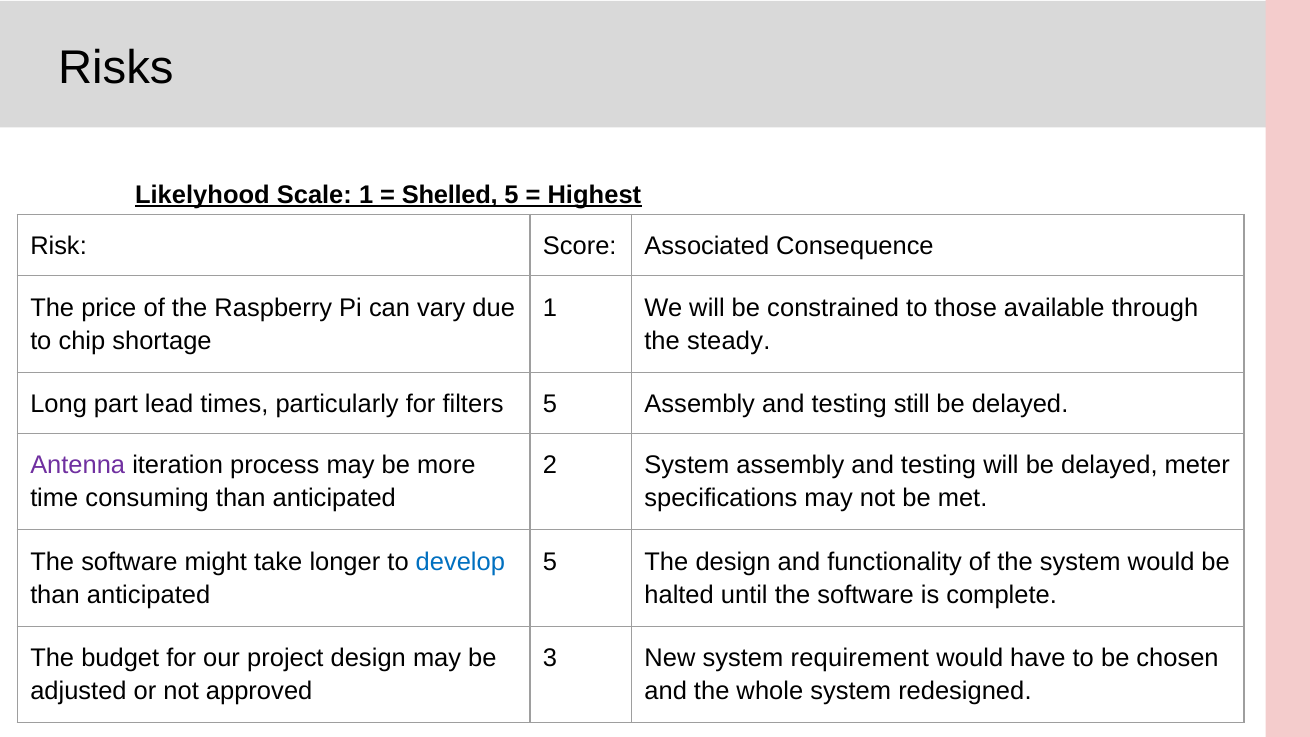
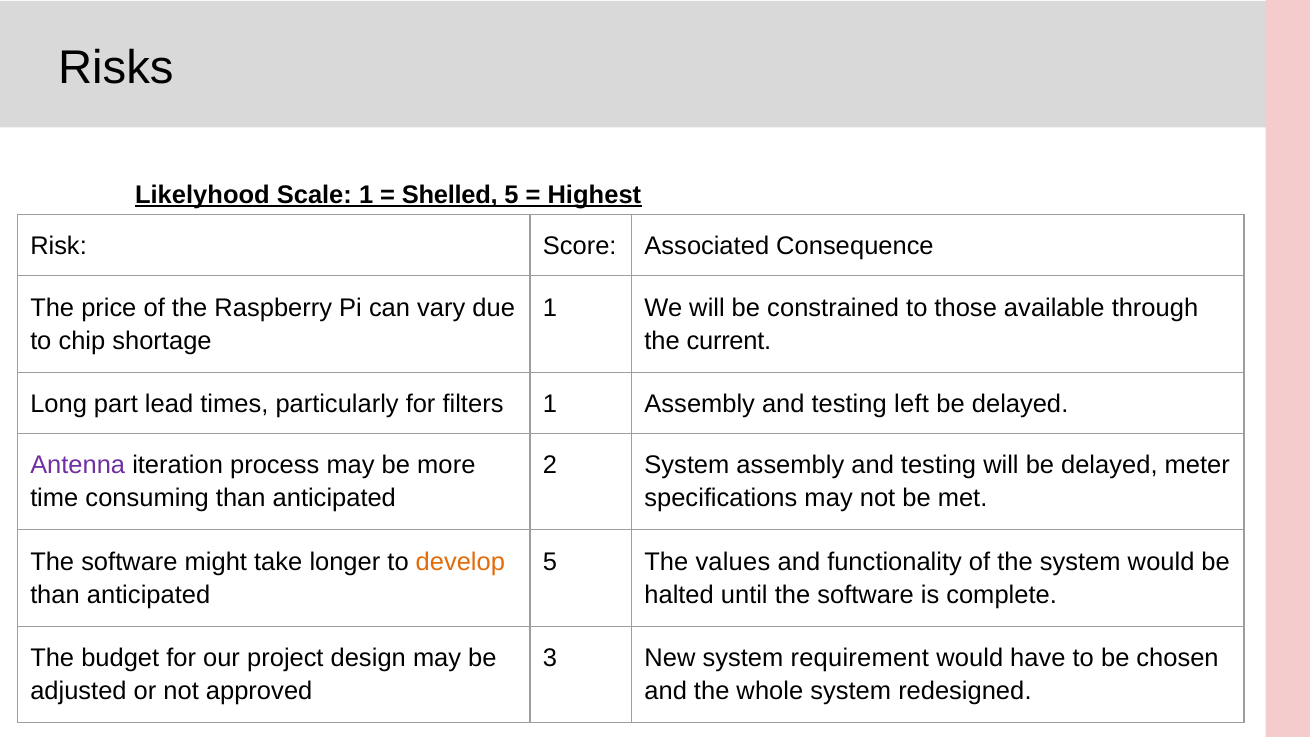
steady: steady -> current (729, 341)
filters 5: 5 -> 1 (550, 404)
still: still -> left (912, 404)
develop colour: blue -> orange (460, 562)
The design: design -> values (733, 562)
